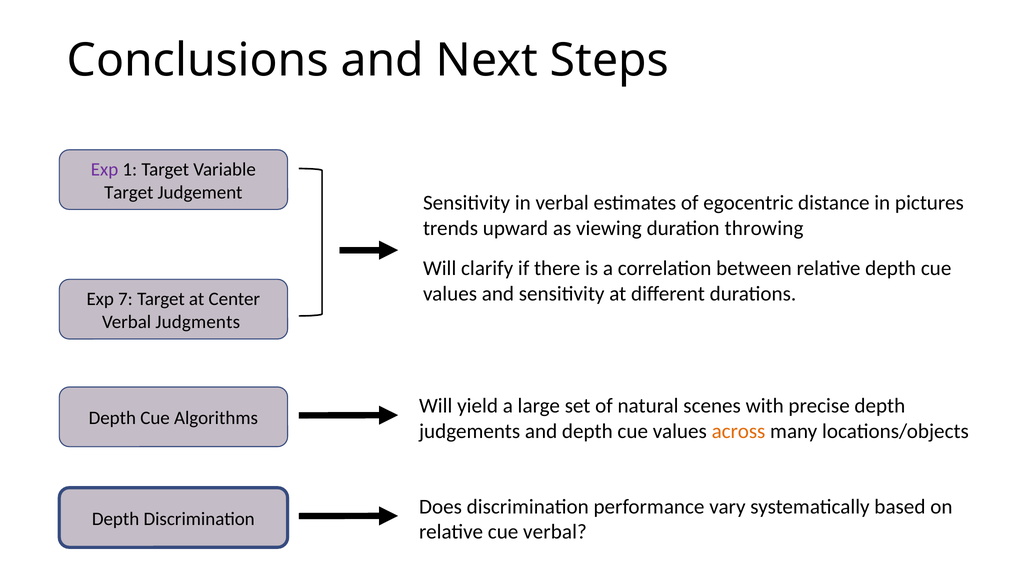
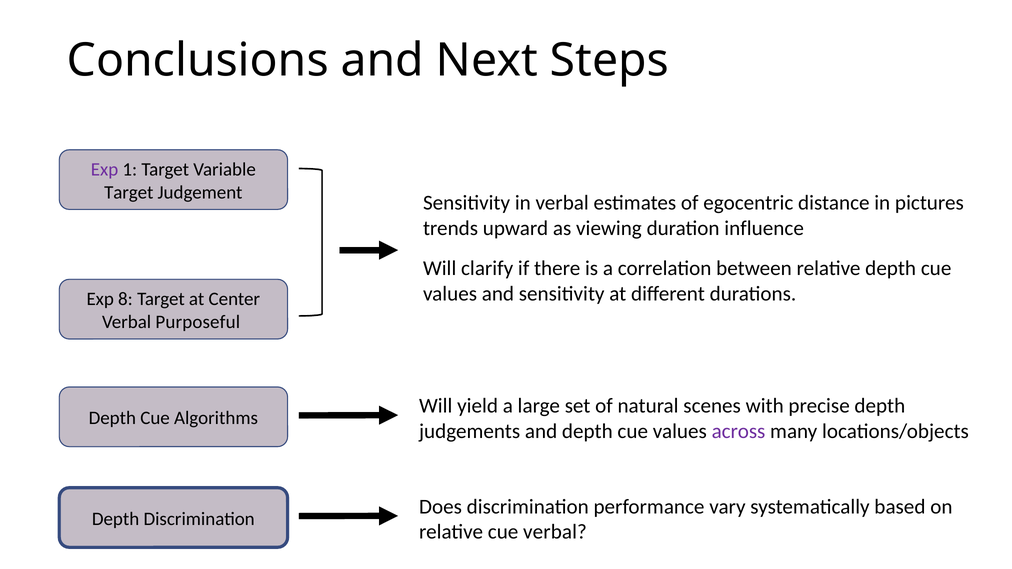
throwing: throwing -> influence (764, 228)
7: 7 -> 8 (125, 299)
Judgments: Judgments -> Purposeful (198, 322)
across colour: orange -> purple (738, 431)
